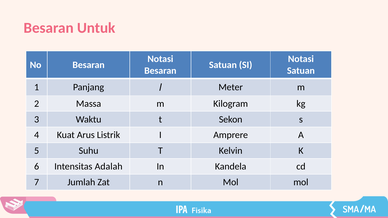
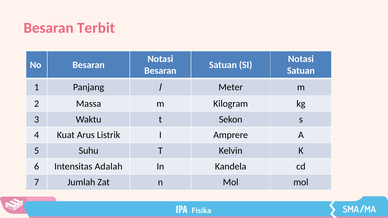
Untuk: Untuk -> Terbit (96, 28)
